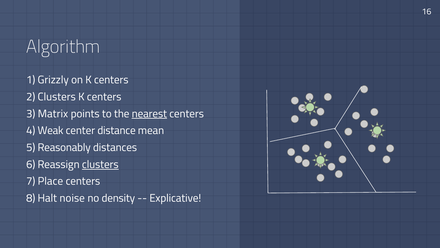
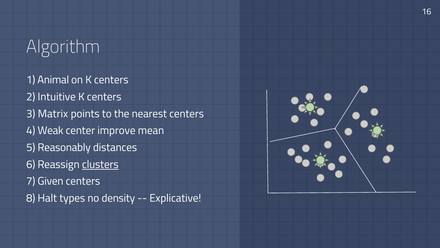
Grizzly: Grizzly -> Animal (53, 80)
2 Clusters: Clusters -> Intuitive (57, 97)
nearest underline: present -> none (149, 113)
distance: distance -> improve (116, 130)
Place: Place -> Given (50, 181)
noise: noise -> types (72, 198)
